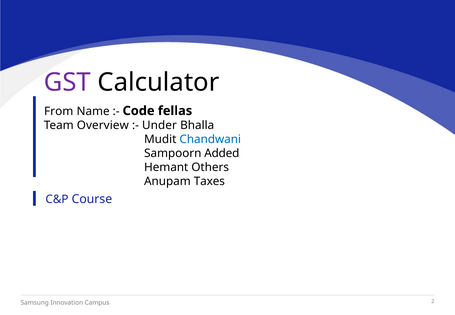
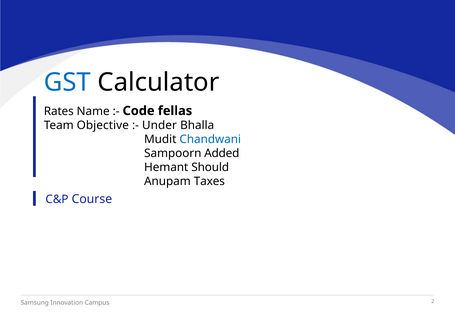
GST colour: purple -> blue (67, 83)
From: From -> Rates (59, 111)
Overview: Overview -> Objective (103, 125)
Others: Others -> Should (210, 168)
